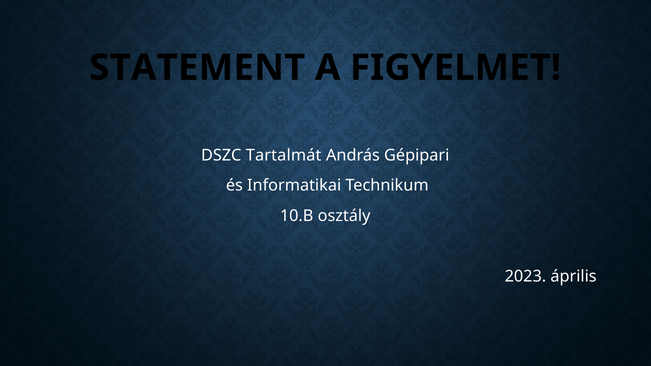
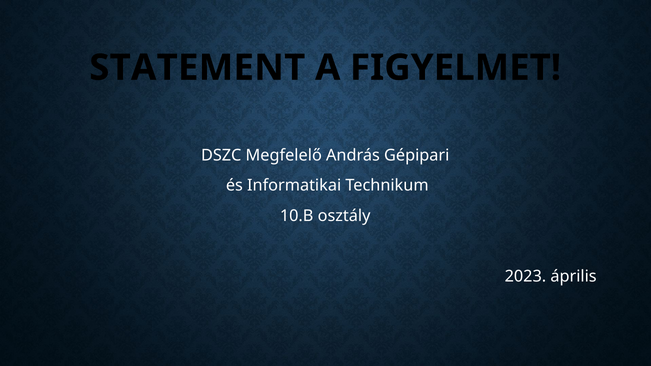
Tartalmát: Tartalmát -> Megfelelő (284, 155)
